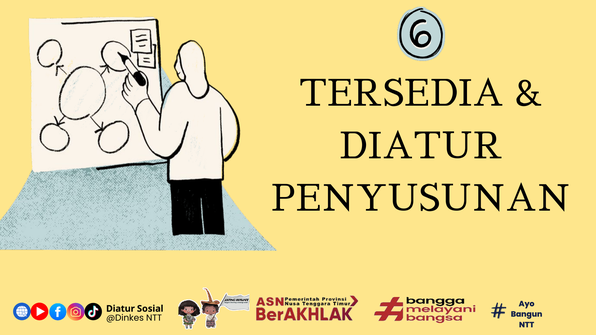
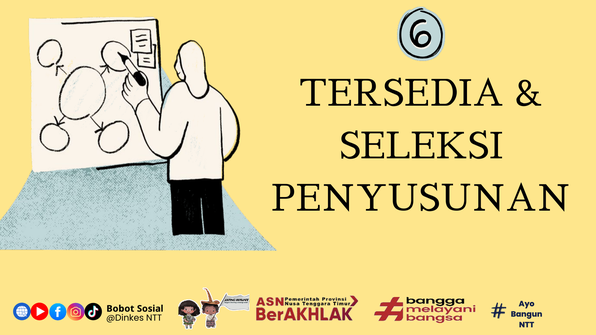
DIATUR: DIATUR -> SELEKSI (421, 146)
Diatur: Diatur -> Bobot (120, 309)
